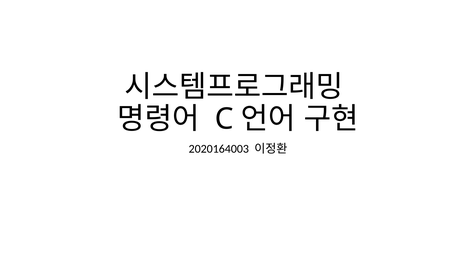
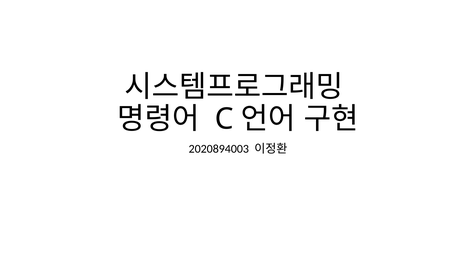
2020164003: 2020164003 -> 2020894003 (219, 149)
